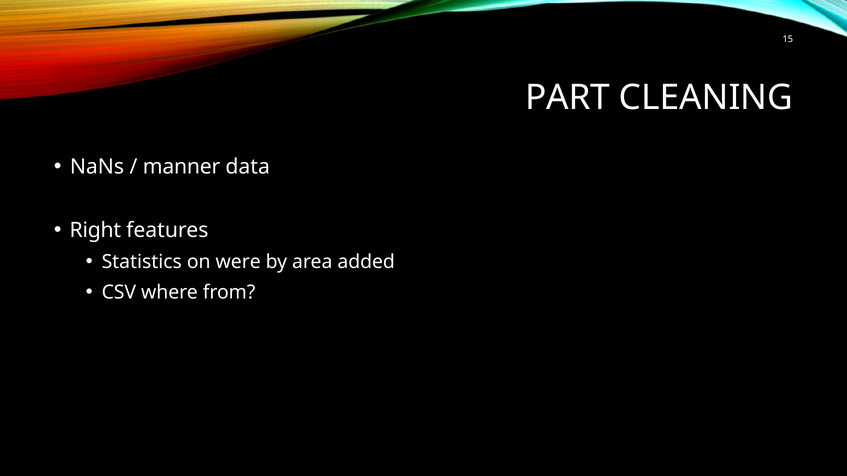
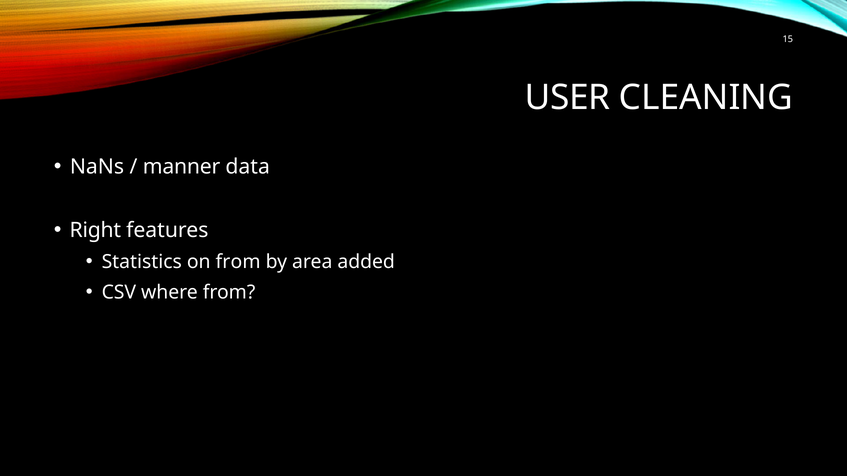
PART: PART -> USER (568, 98)
on were: were -> from (238, 262)
